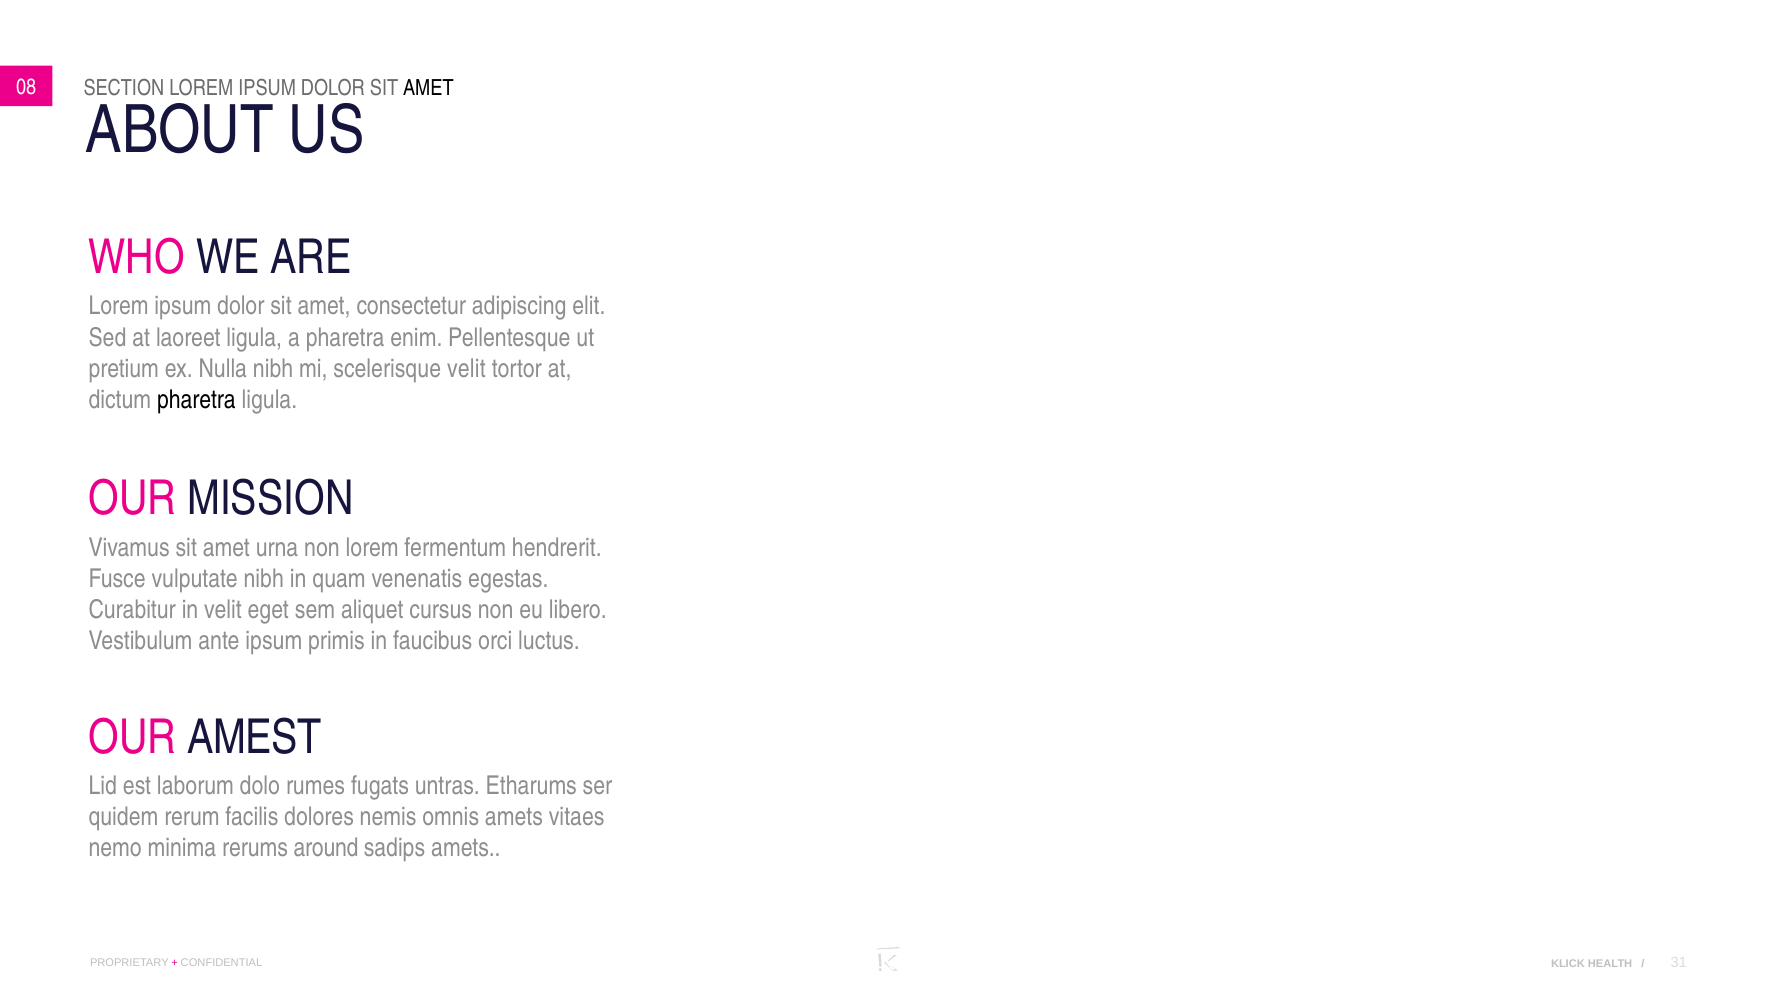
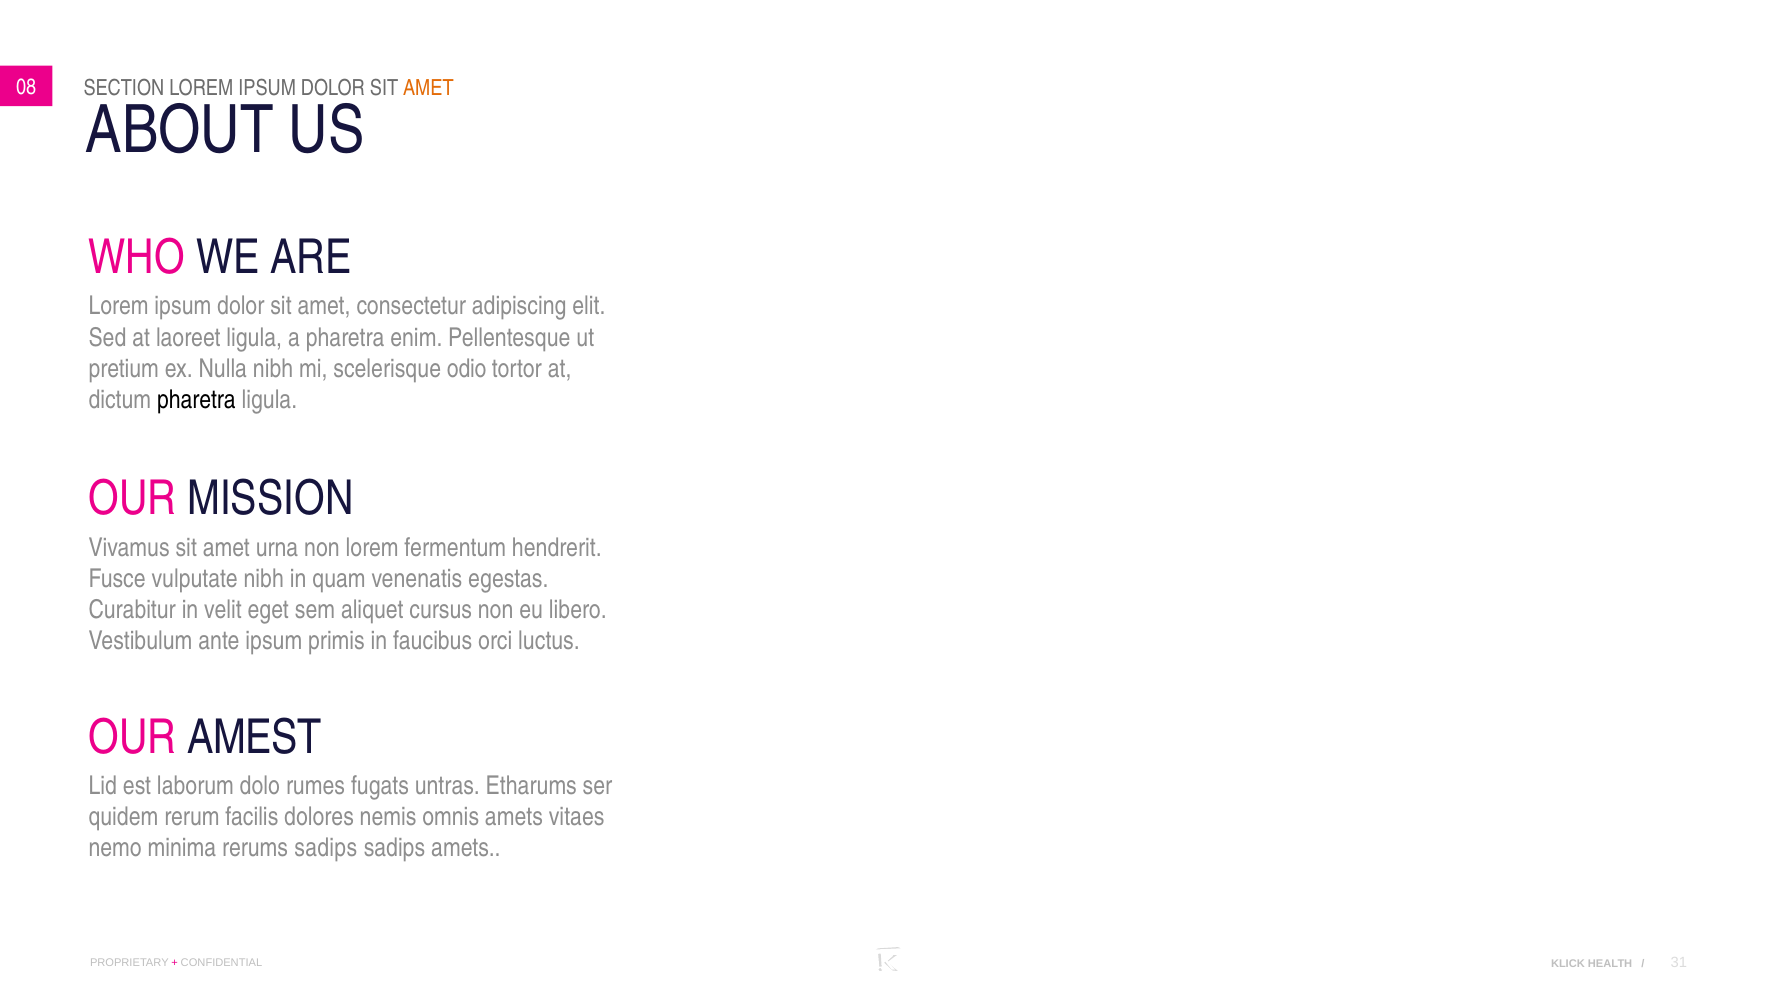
AMET colour: black -> orange (428, 89)
scelerisque velit: velit -> odio (467, 369)
rerums around: around -> sadips (326, 848)
